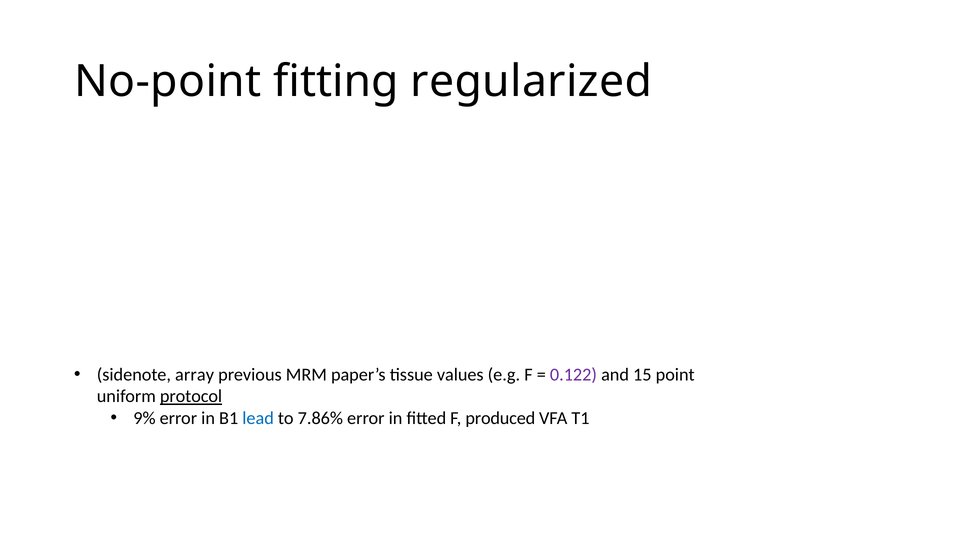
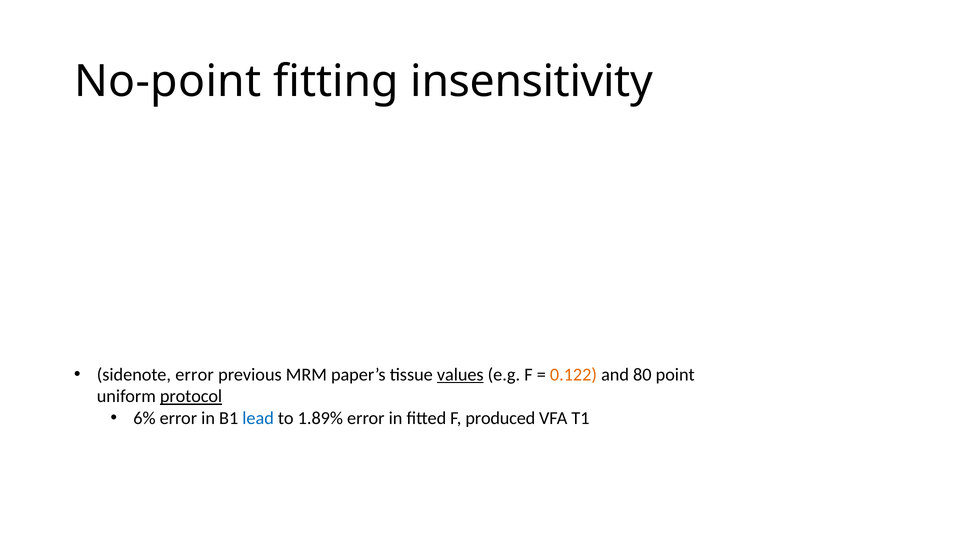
regularized: regularized -> insensitivity (532, 82)
sidenote array: array -> error (195, 375)
values underline: none -> present (460, 375)
0.122 colour: purple -> orange (573, 375)
15: 15 -> 80 (642, 375)
9%: 9% -> 6% (144, 418)
7.86%: 7.86% -> 1.89% (320, 418)
